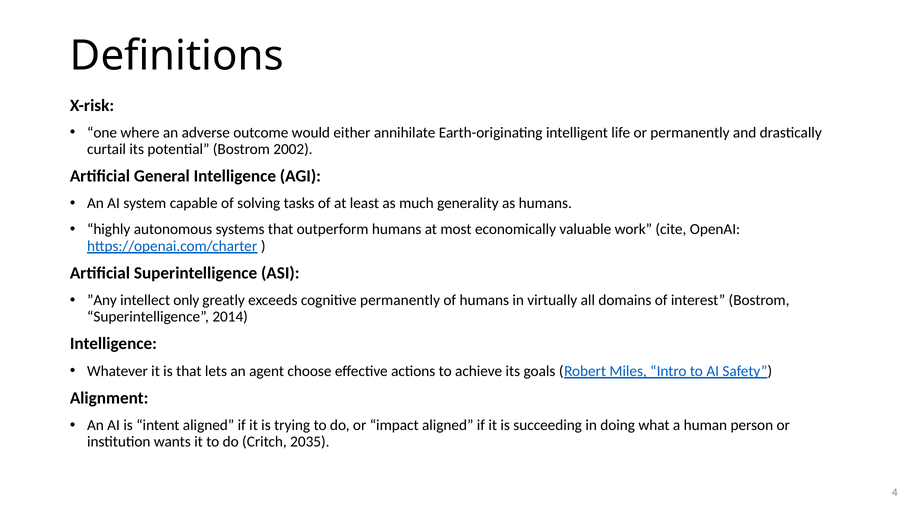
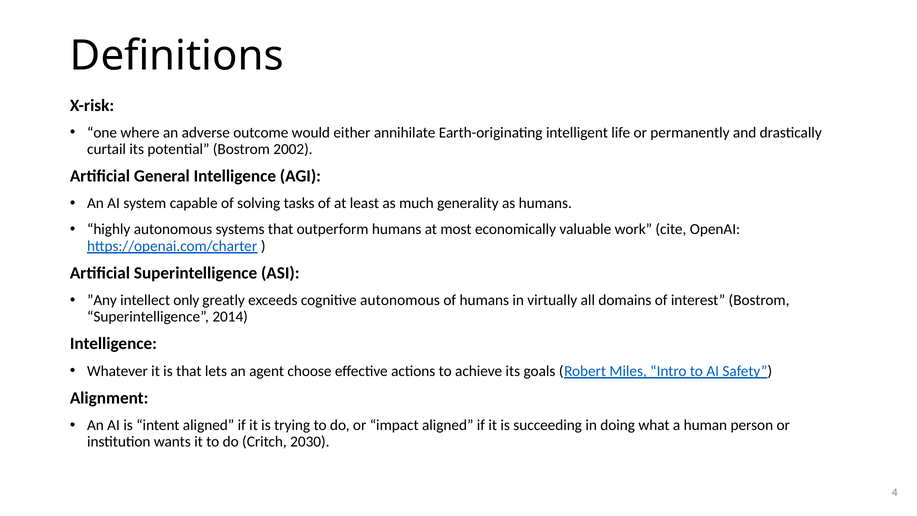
cognitive permanently: permanently -> autonomous (400, 300)
2035: 2035 -> 2030 (310, 442)
